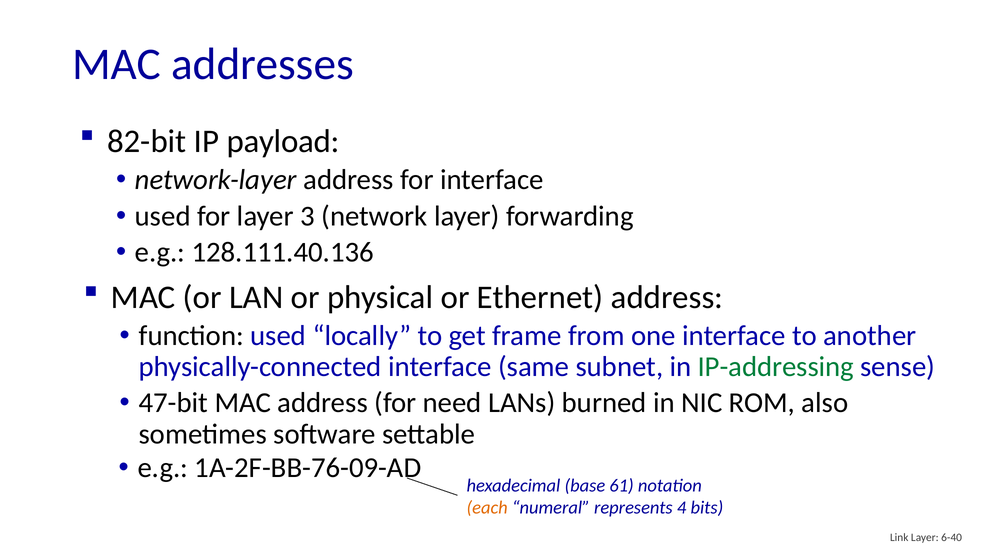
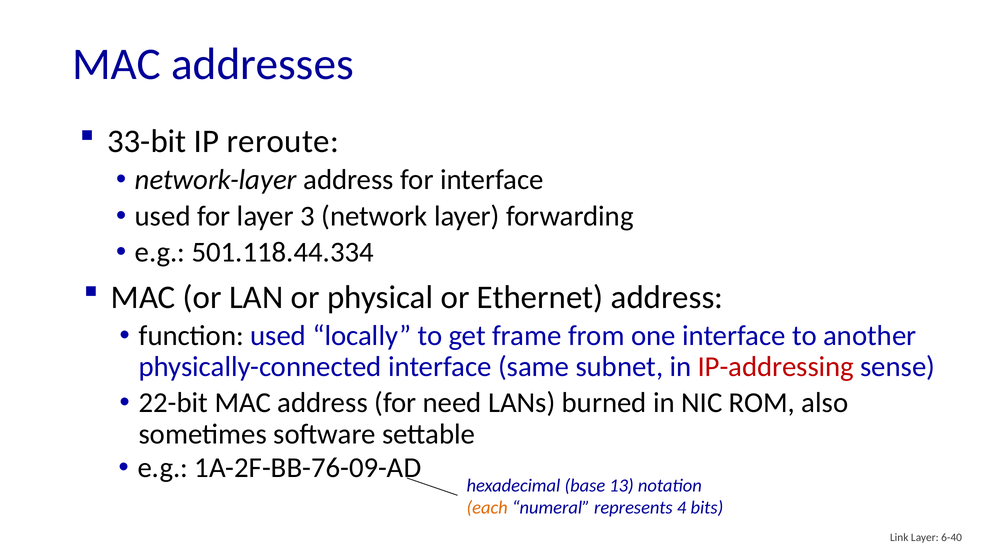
82-bit: 82-bit -> 33-bit (147, 141)
payload: payload -> reroute (283, 141)
128.111.40.136: 128.111.40.136 -> 501.118.44.334 (283, 252)
IP-addressing colour: green -> red (776, 367)
47-bit: 47-bit -> 22-bit (173, 403)
61: 61 -> 13 (622, 485)
